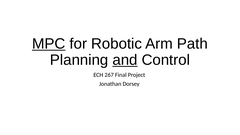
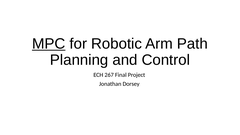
and underline: present -> none (125, 60)
